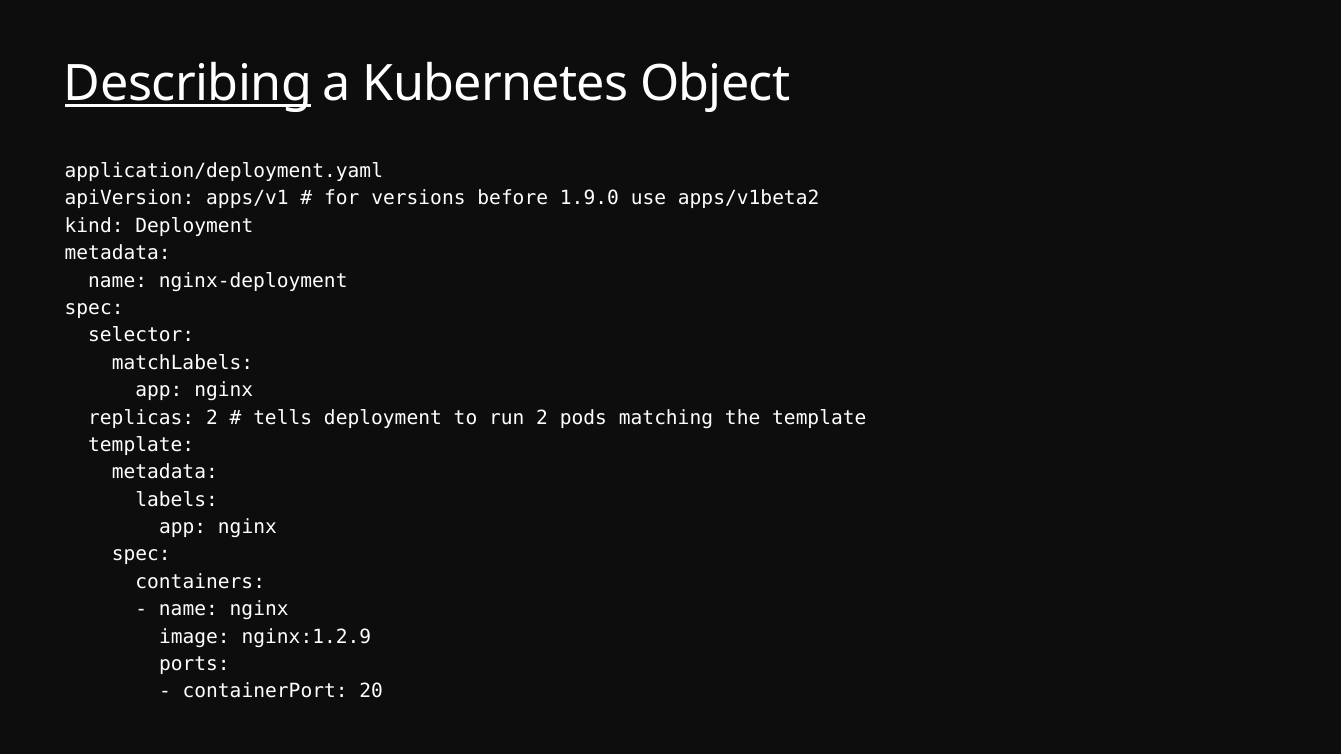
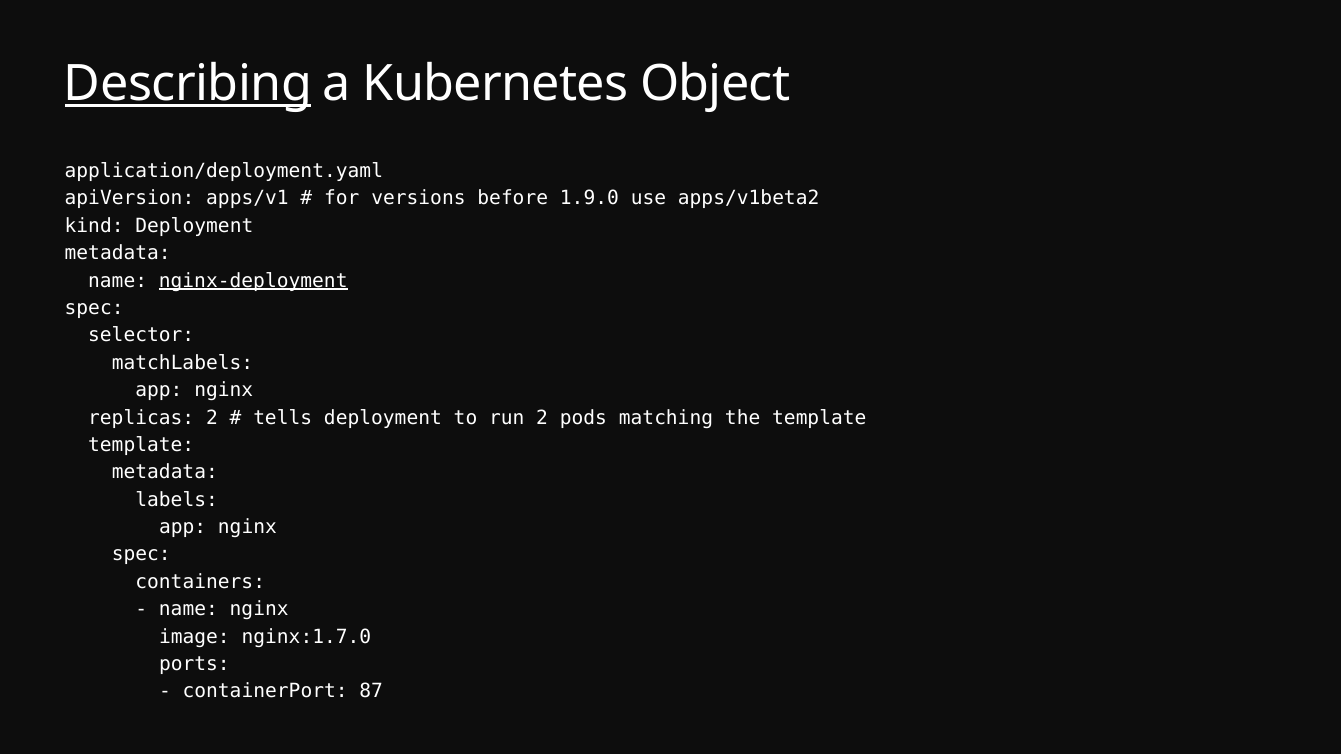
nginx-deployment underline: none -> present (253, 281)
nginx:1.2.9: nginx:1.2.9 -> nginx:1.7.0 (306, 637)
20: 20 -> 87 (371, 692)
